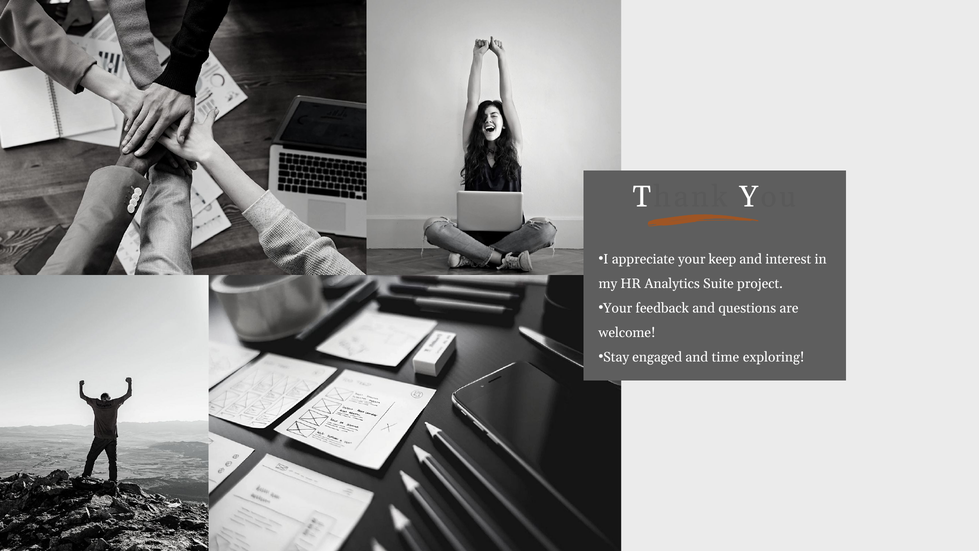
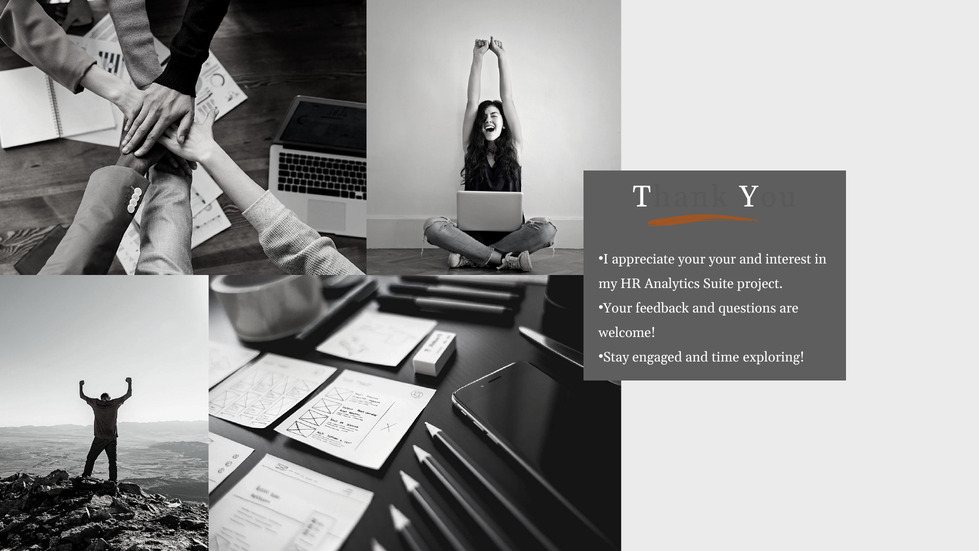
your keep: keep -> your (722, 259)
